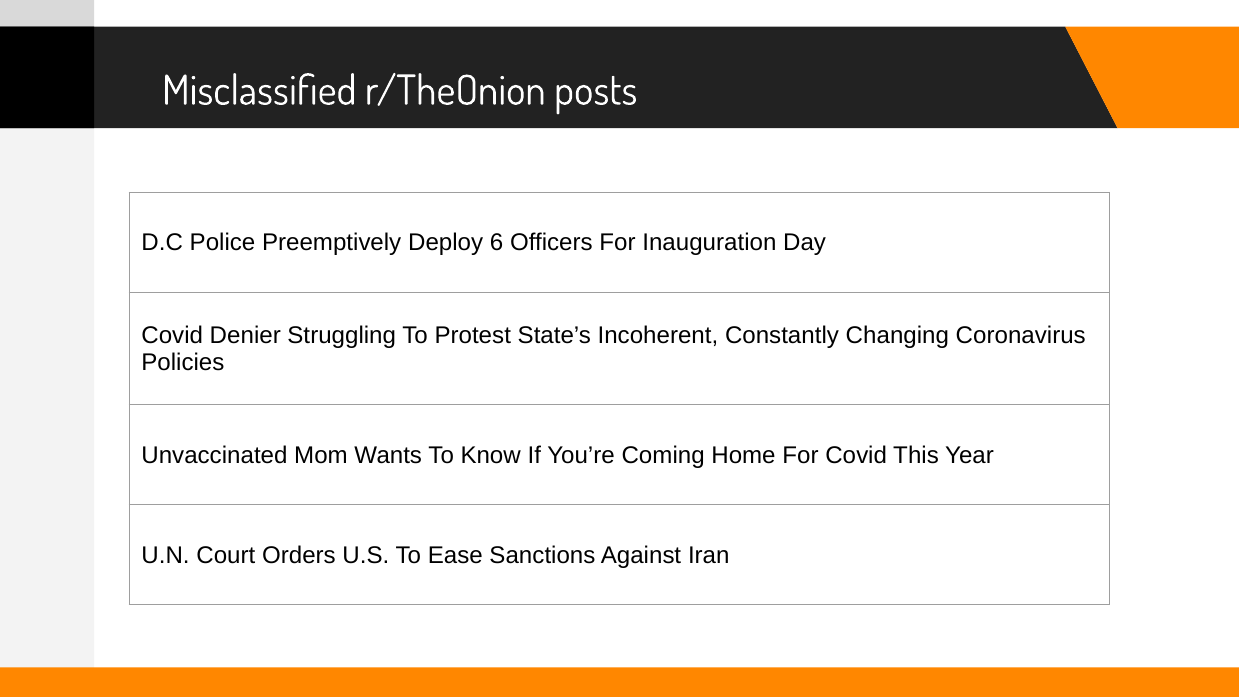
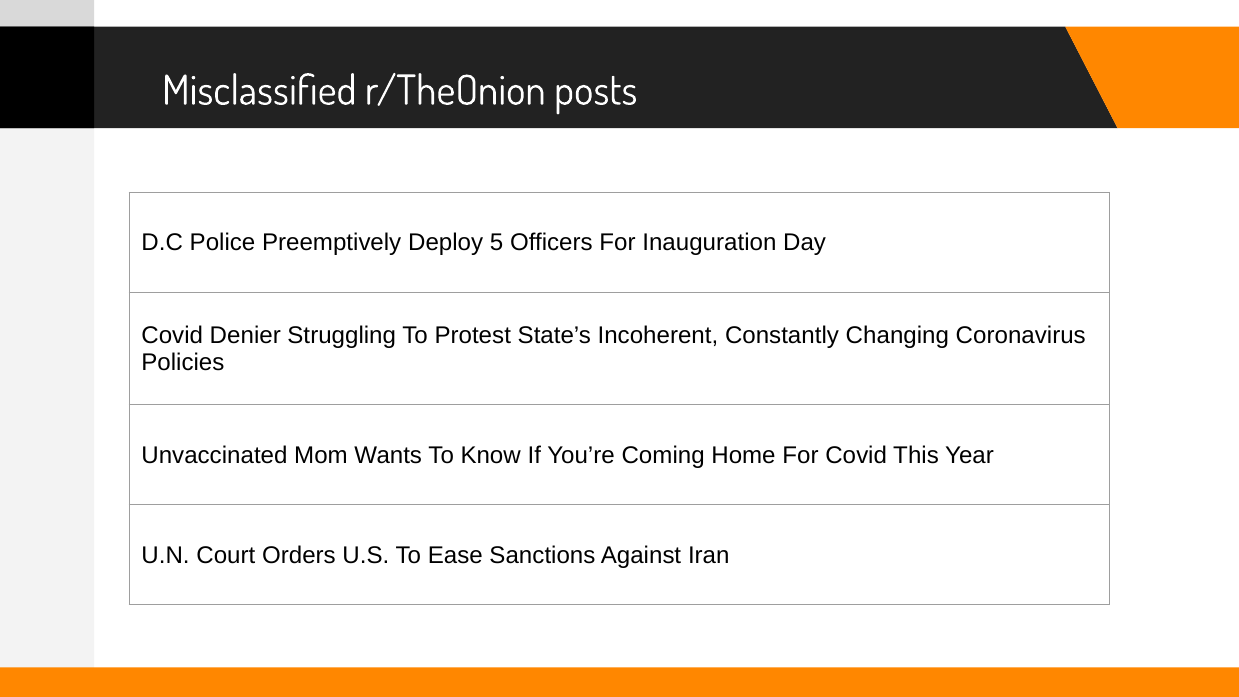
6: 6 -> 5 (497, 243)
